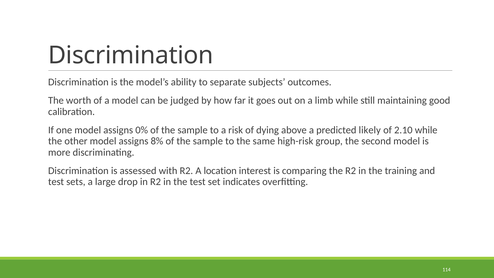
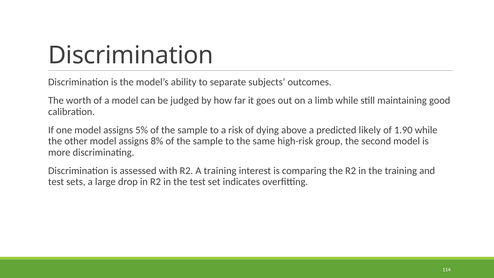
0%: 0% -> 5% (142, 130)
2.10: 2.10 -> 1.90 (403, 130)
A location: location -> training (220, 171)
